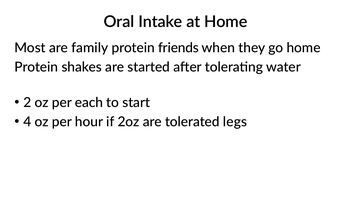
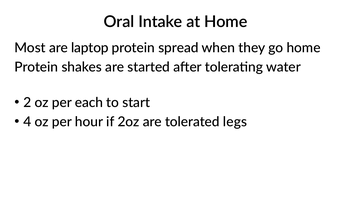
family: family -> laptop (90, 48)
friends: friends -> spread (178, 48)
